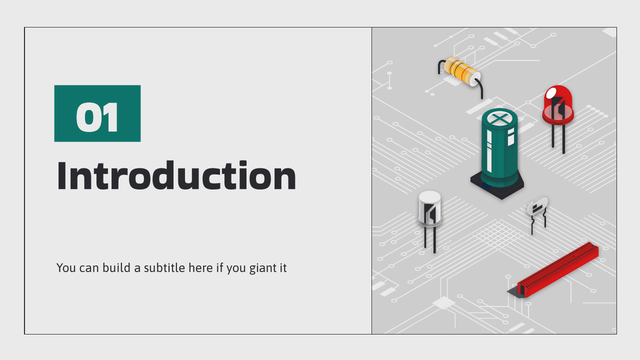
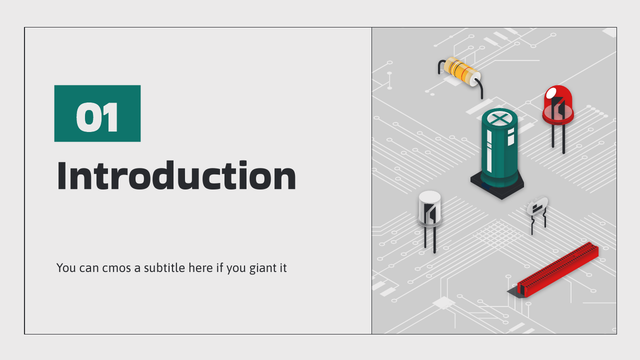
build: build -> cmos (117, 268)
